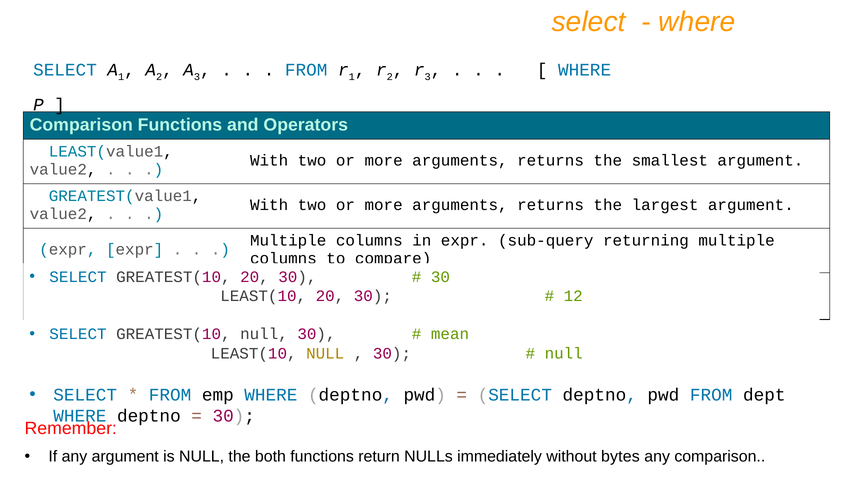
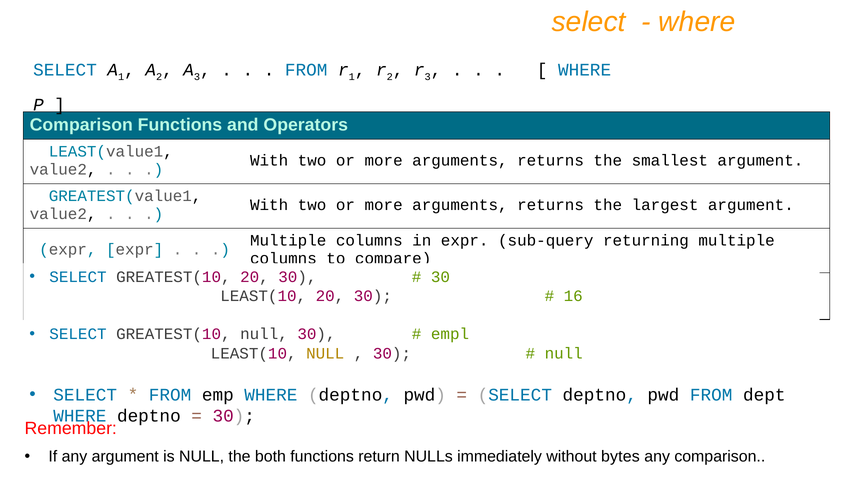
12: 12 -> 16 (573, 296)
mean: mean -> empl (450, 334)
